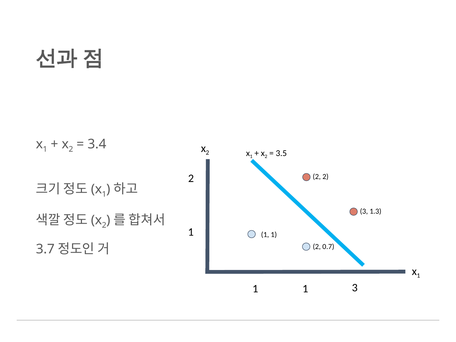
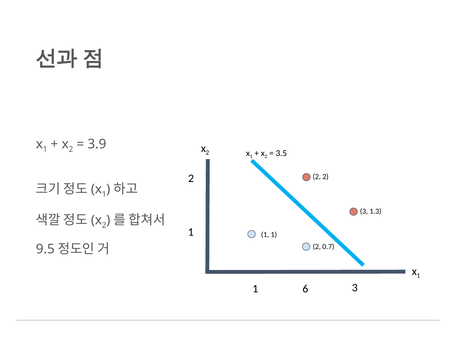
3.4: 3.4 -> 3.9 (97, 144)
3.7: 3.7 -> 9.5 (45, 249)
1: 1 -> 6 (305, 289)
